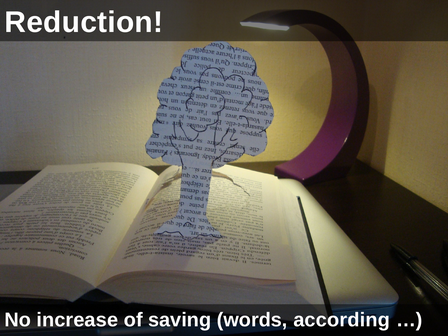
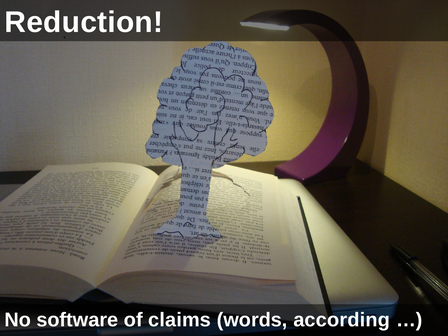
increase: increase -> software (77, 320)
saving: saving -> claims (180, 320)
